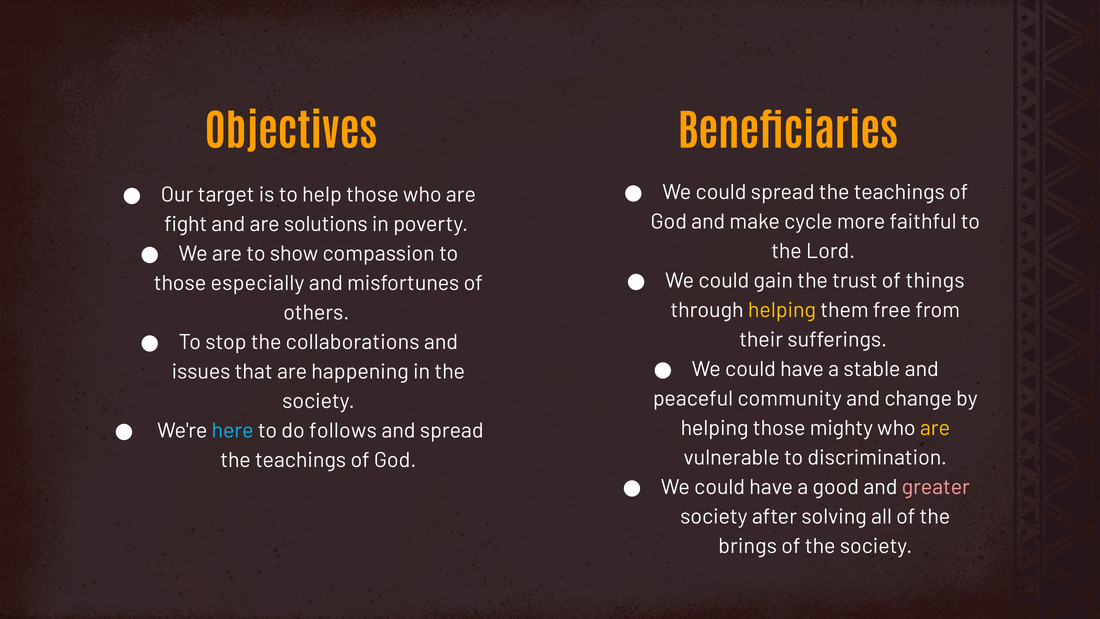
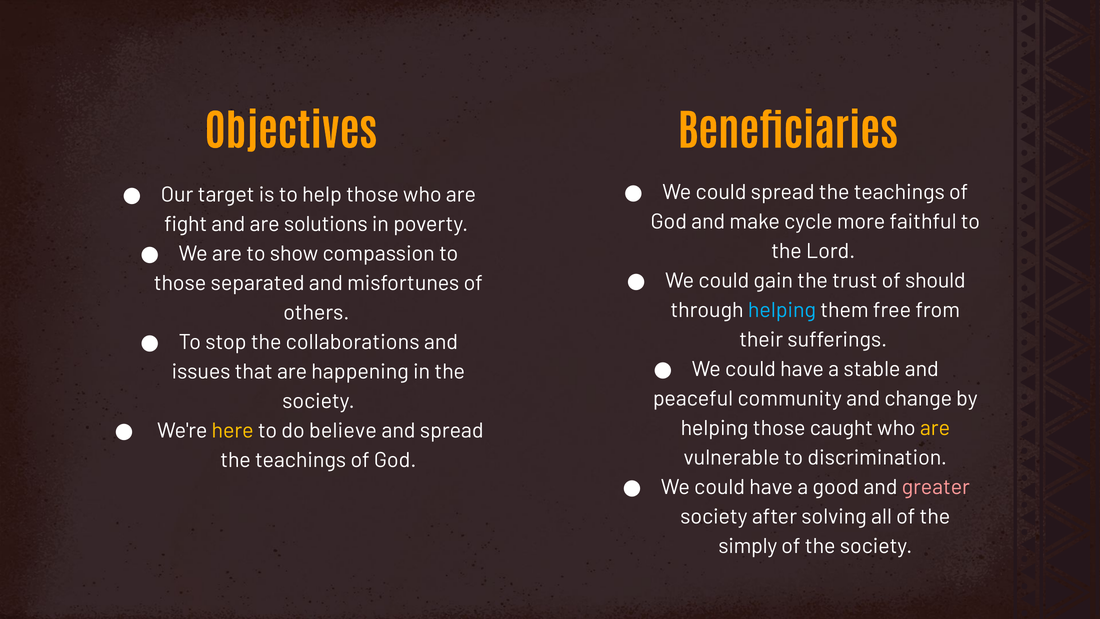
things: things -> should (935, 281)
especially: especially -> separated (258, 283)
helping colour: yellow -> light blue (782, 310)
mighty: mighty -> caught (841, 428)
here colour: light blue -> yellow (233, 431)
follows: follows -> believe (343, 431)
brings: brings -> simply (748, 546)
